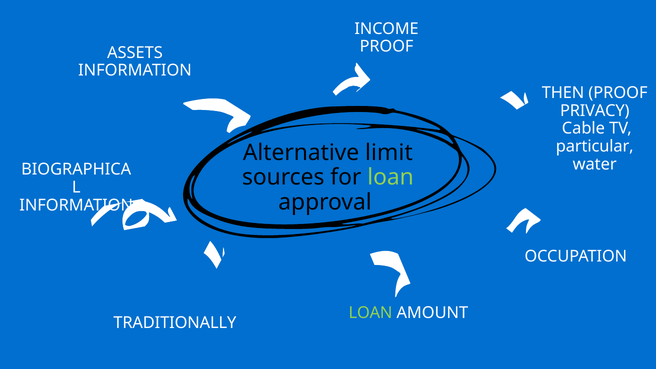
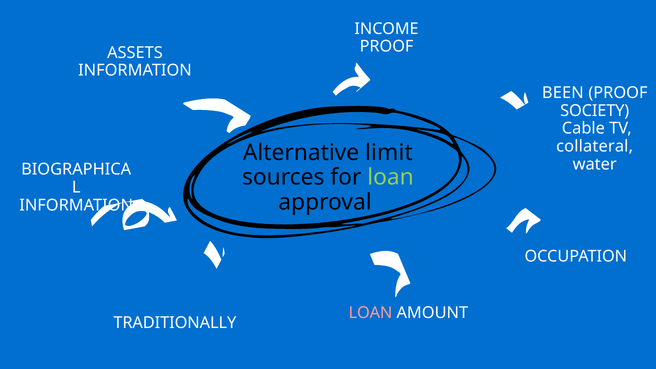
THEN: THEN -> BEEN (563, 93)
PRIVACY: PRIVACY -> SOCIETY (595, 111)
particular: particular -> collateral (595, 146)
LOAN colour: light green -> pink (371, 313)
